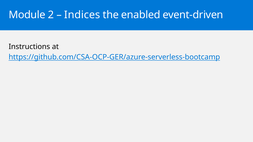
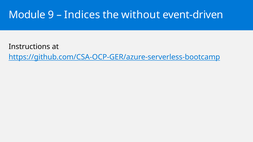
2: 2 -> 9 (51, 15)
enabled: enabled -> without (141, 15)
